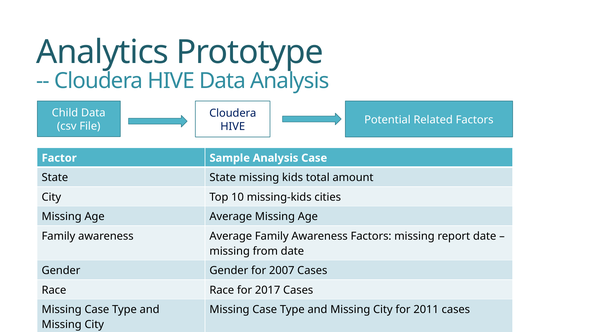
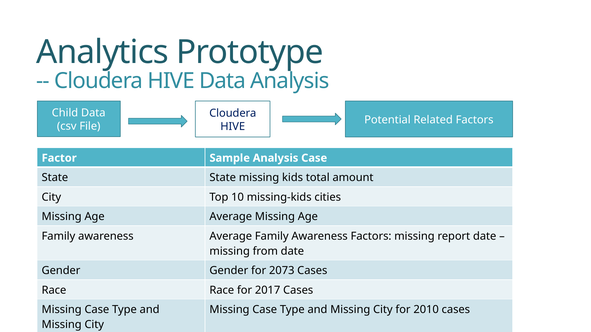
2007: 2007 -> 2073 (282, 271)
2011: 2011 -> 2010 (426, 310)
